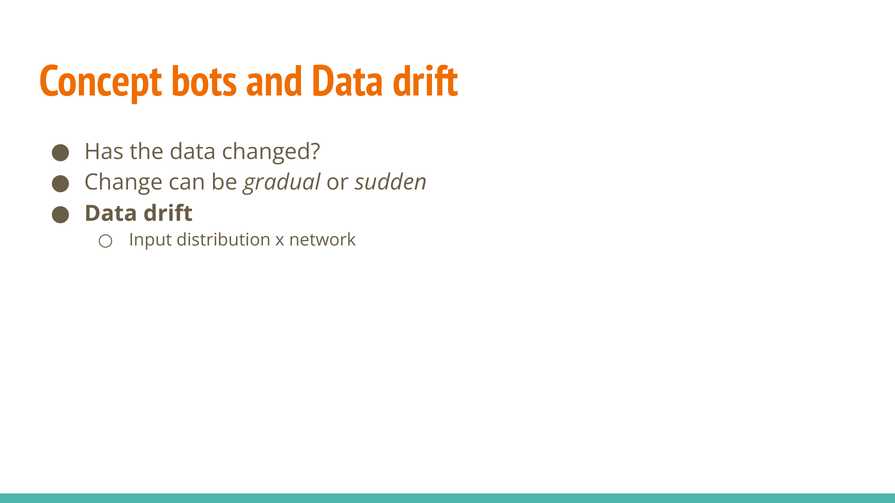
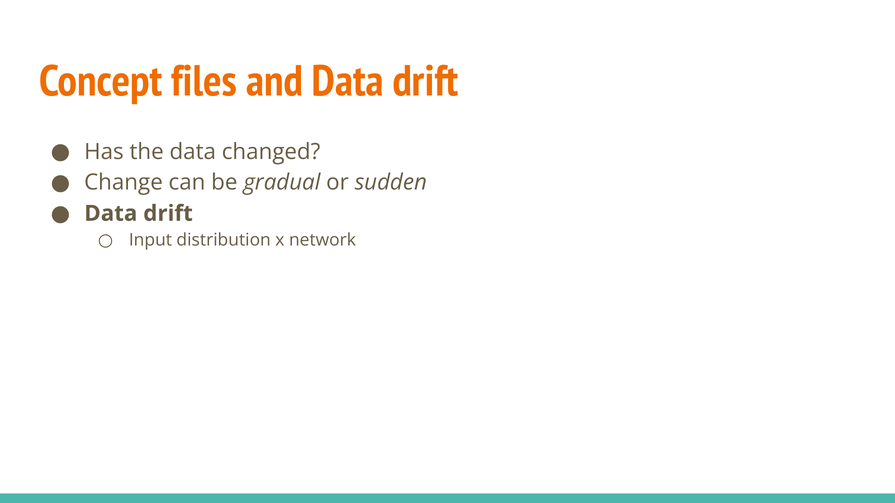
bots: bots -> files (204, 82)
